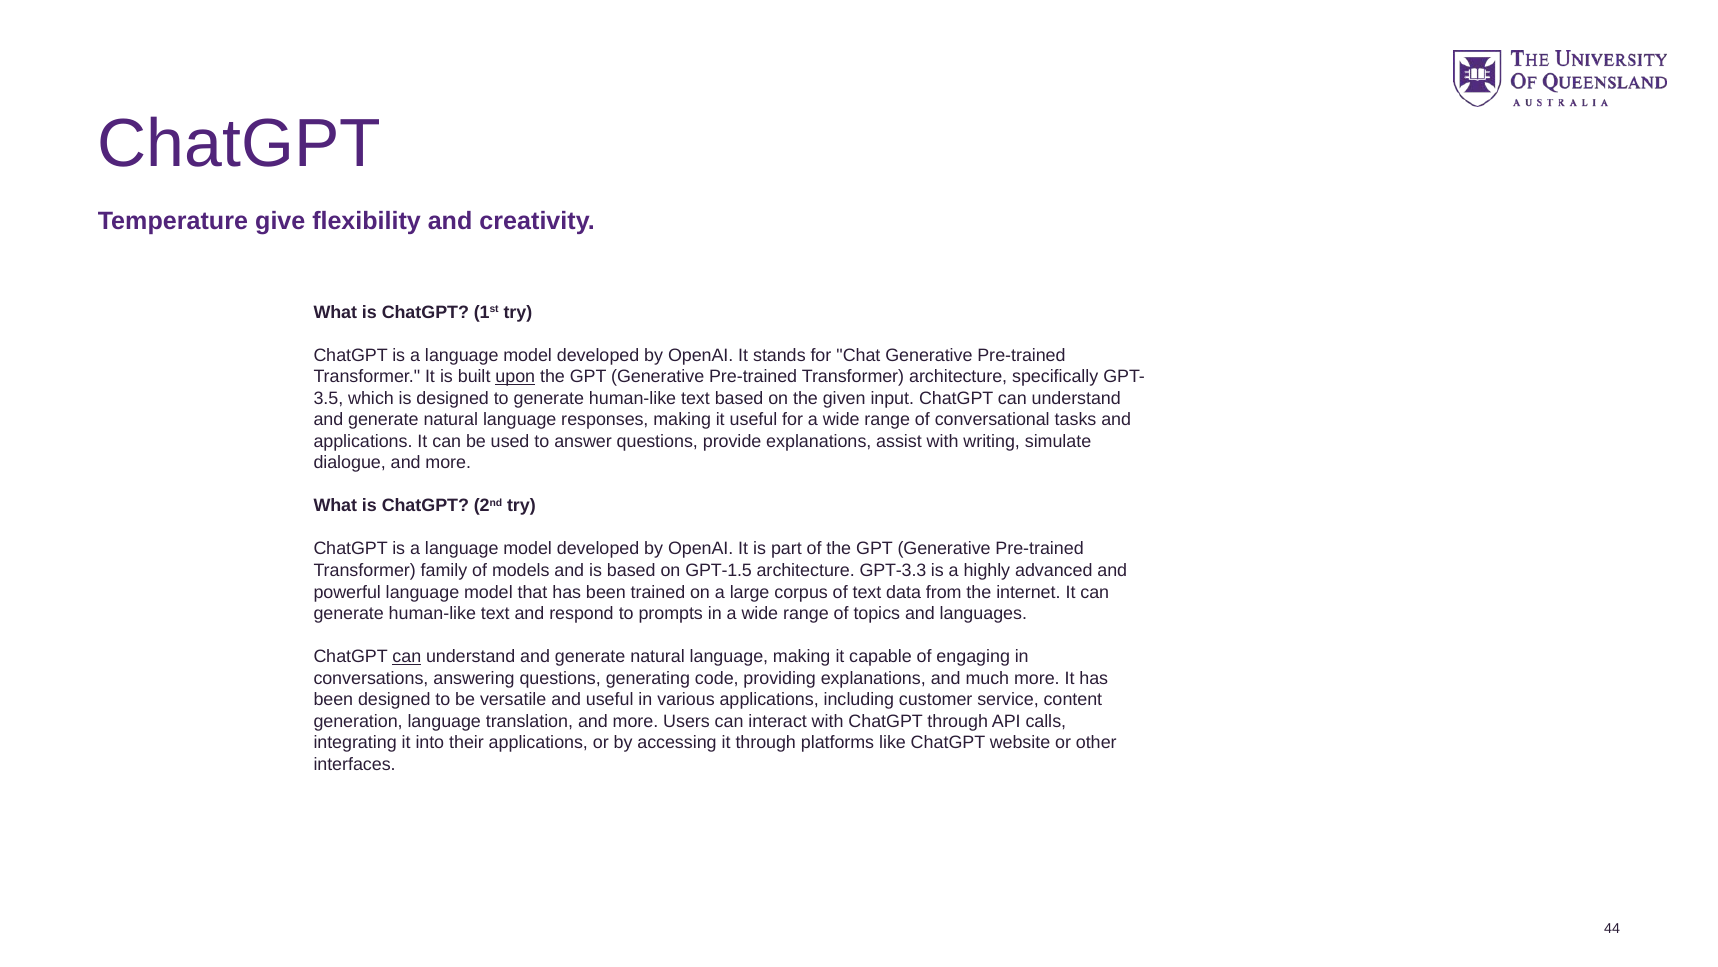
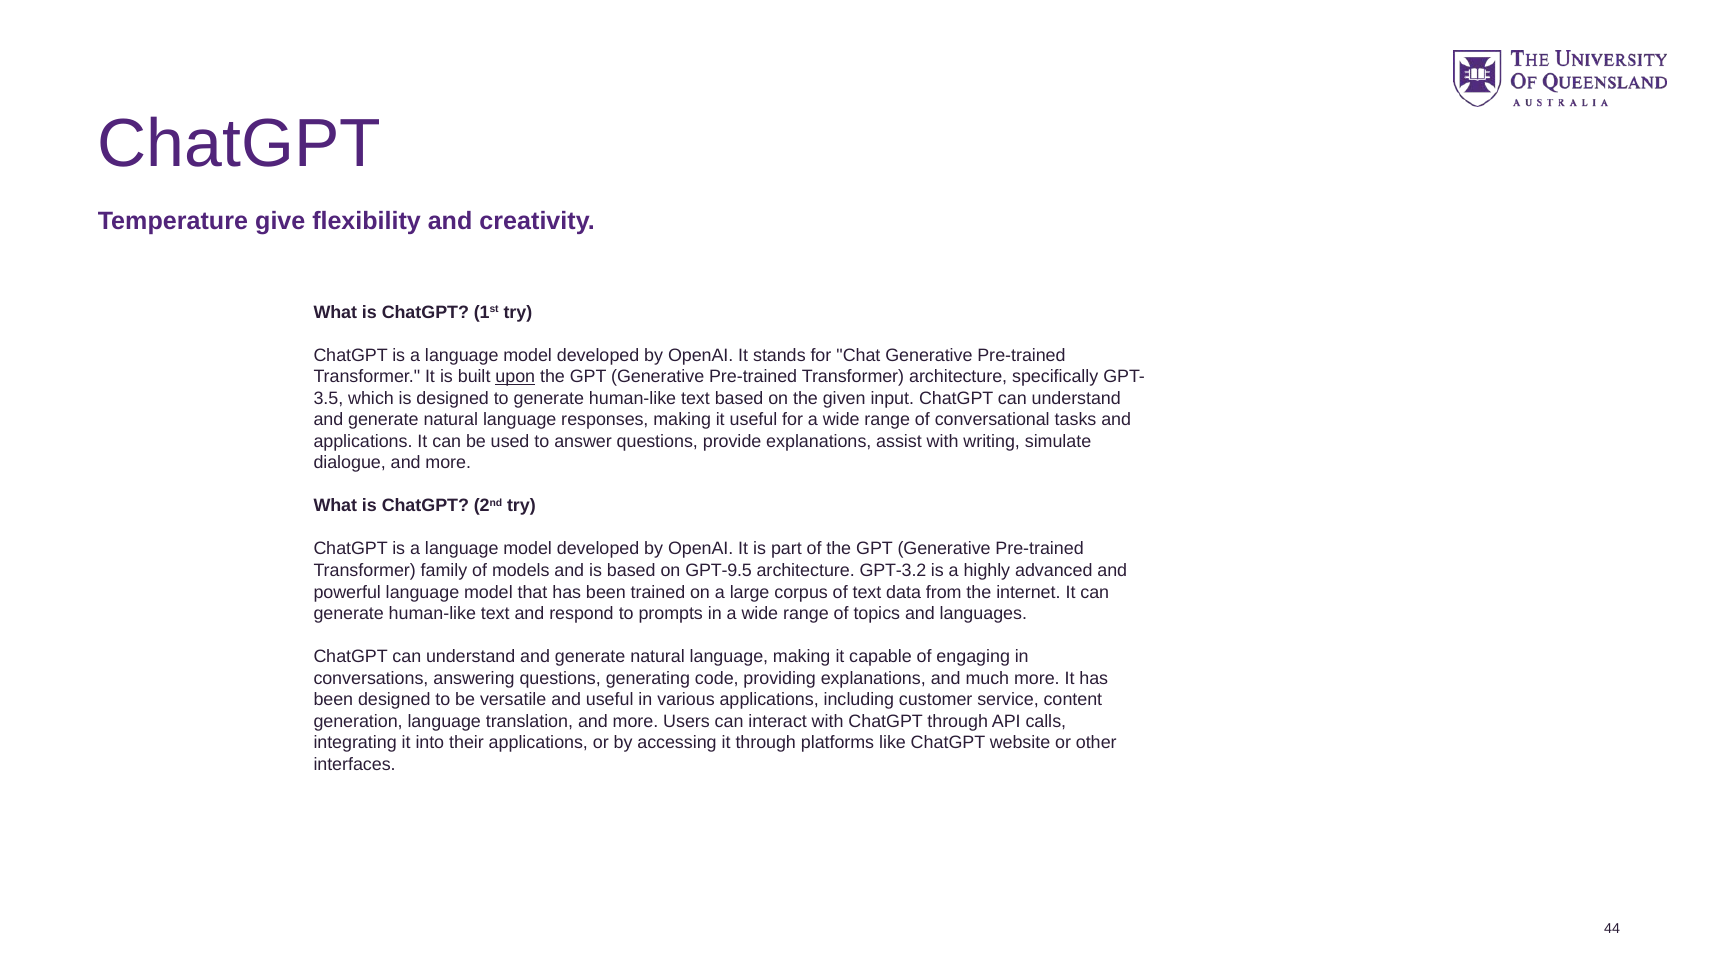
GPT-1.5: GPT-1.5 -> GPT-9.5 (719, 570)
GPT-3.3: GPT-3.3 -> GPT-3.2 (893, 570)
can underline: present -> none (407, 656)
